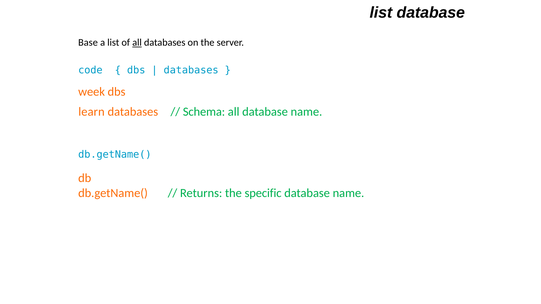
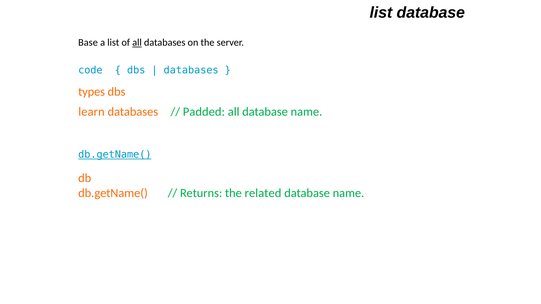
week: week -> types (92, 92)
Schema: Schema -> Padded (204, 112)
db.getName( underline: none -> present (115, 155)
specific: specific -> related (263, 193)
